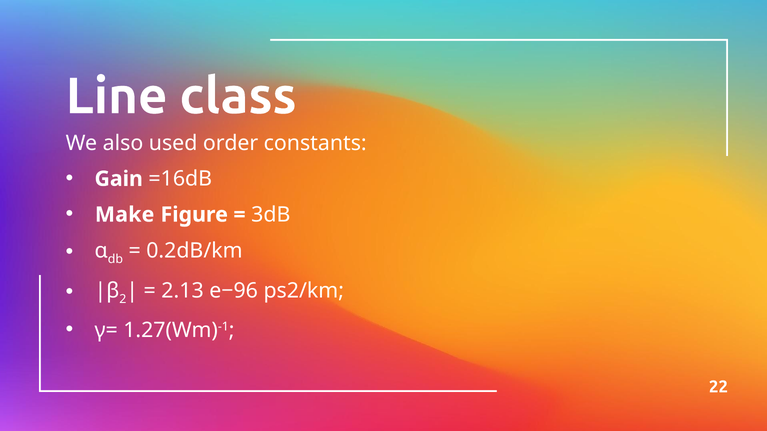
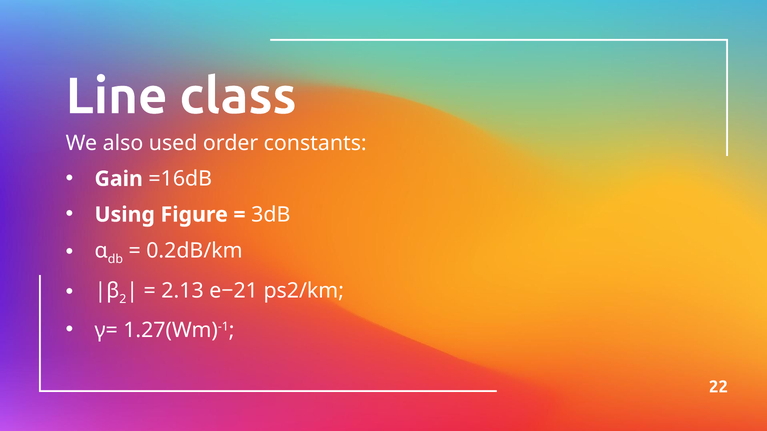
Make: Make -> Using (125, 215)
e−96: e−96 -> e−21 (234, 291)
